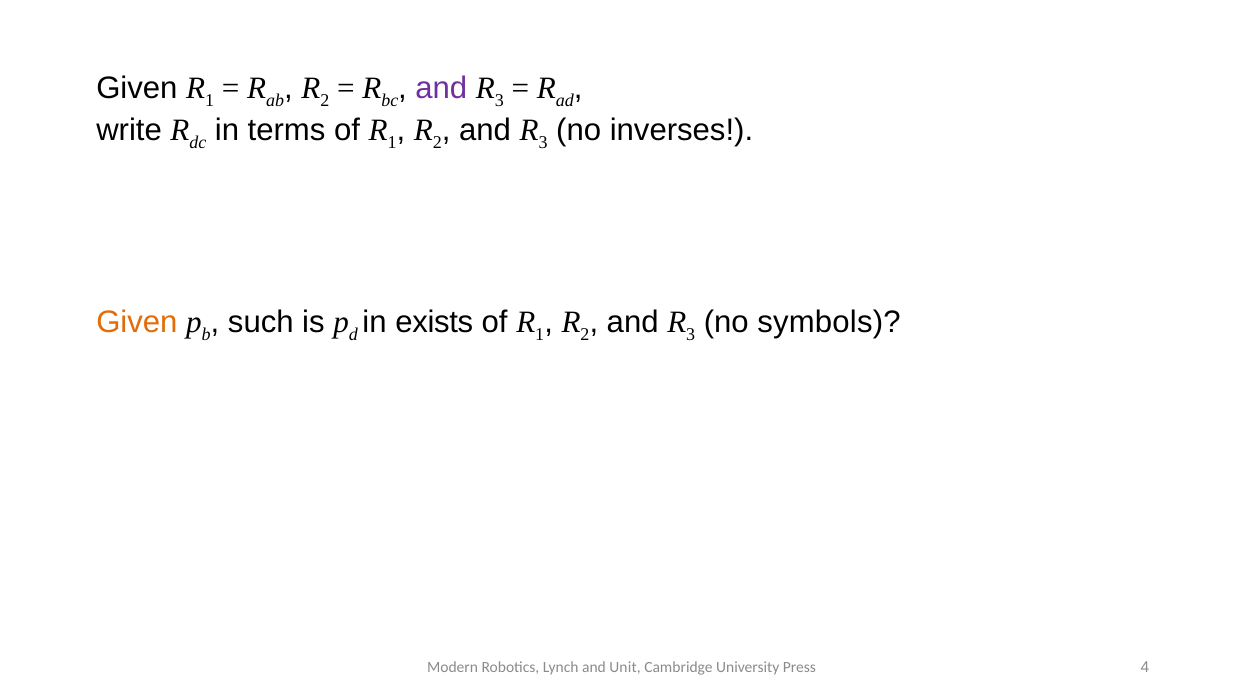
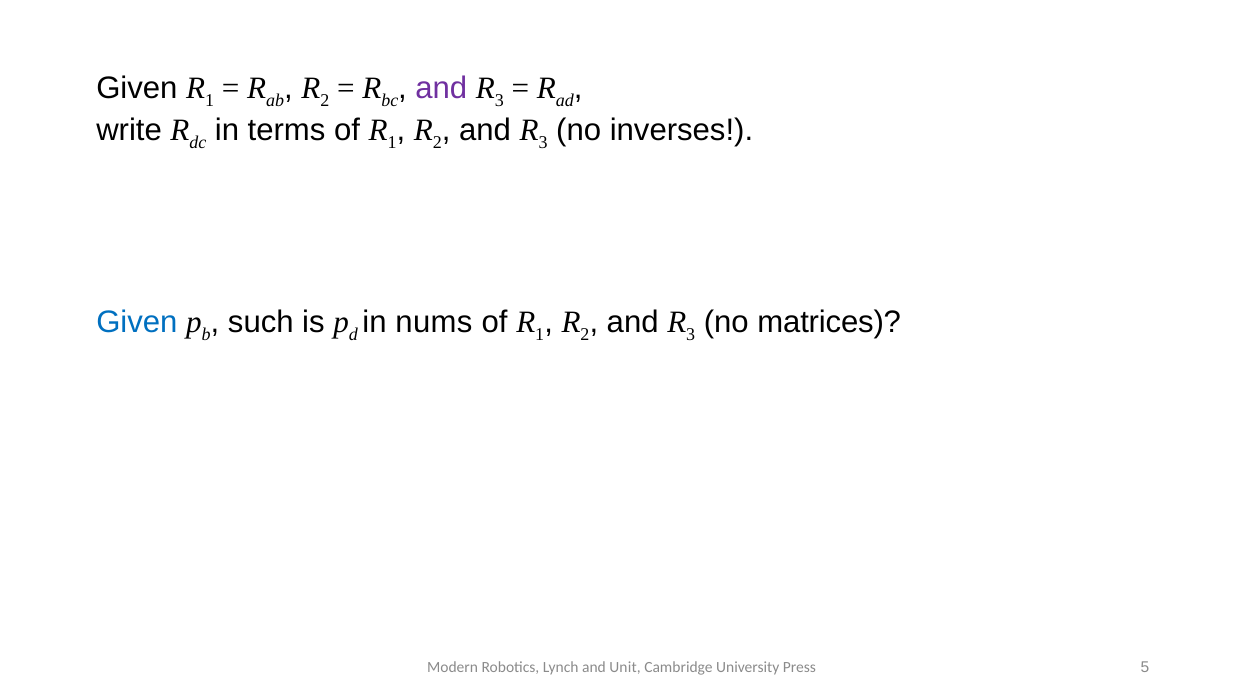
Given colour: orange -> blue (137, 323)
exists: exists -> nums (434, 323)
symbols: symbols -> matrices (829, 323)
4: 4 -> 5 (1145, 668)
